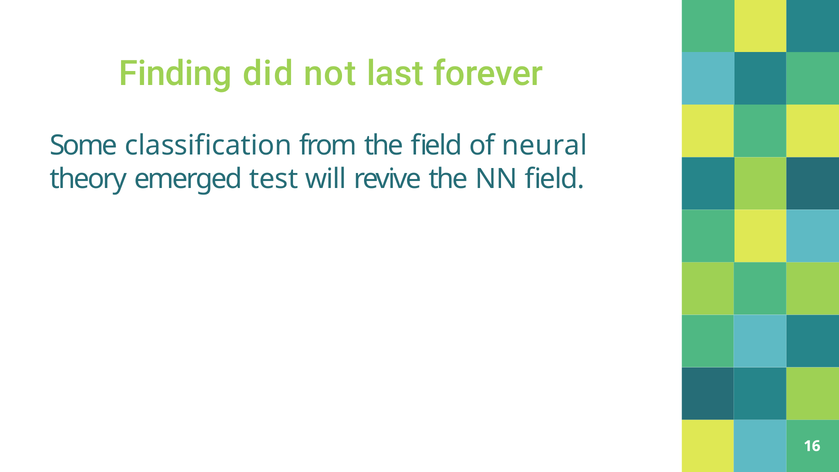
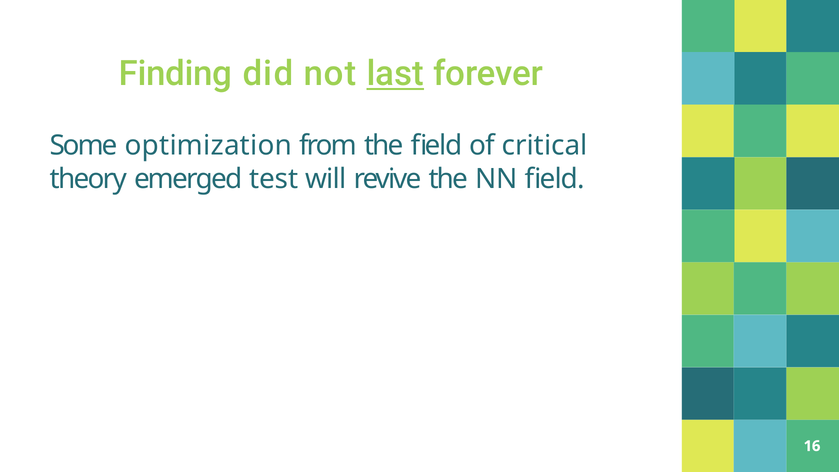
last underline: none -> present (395, 74)
classification: classification -> optimization (208, 146)
neural: neural -> critical (545, 146)
